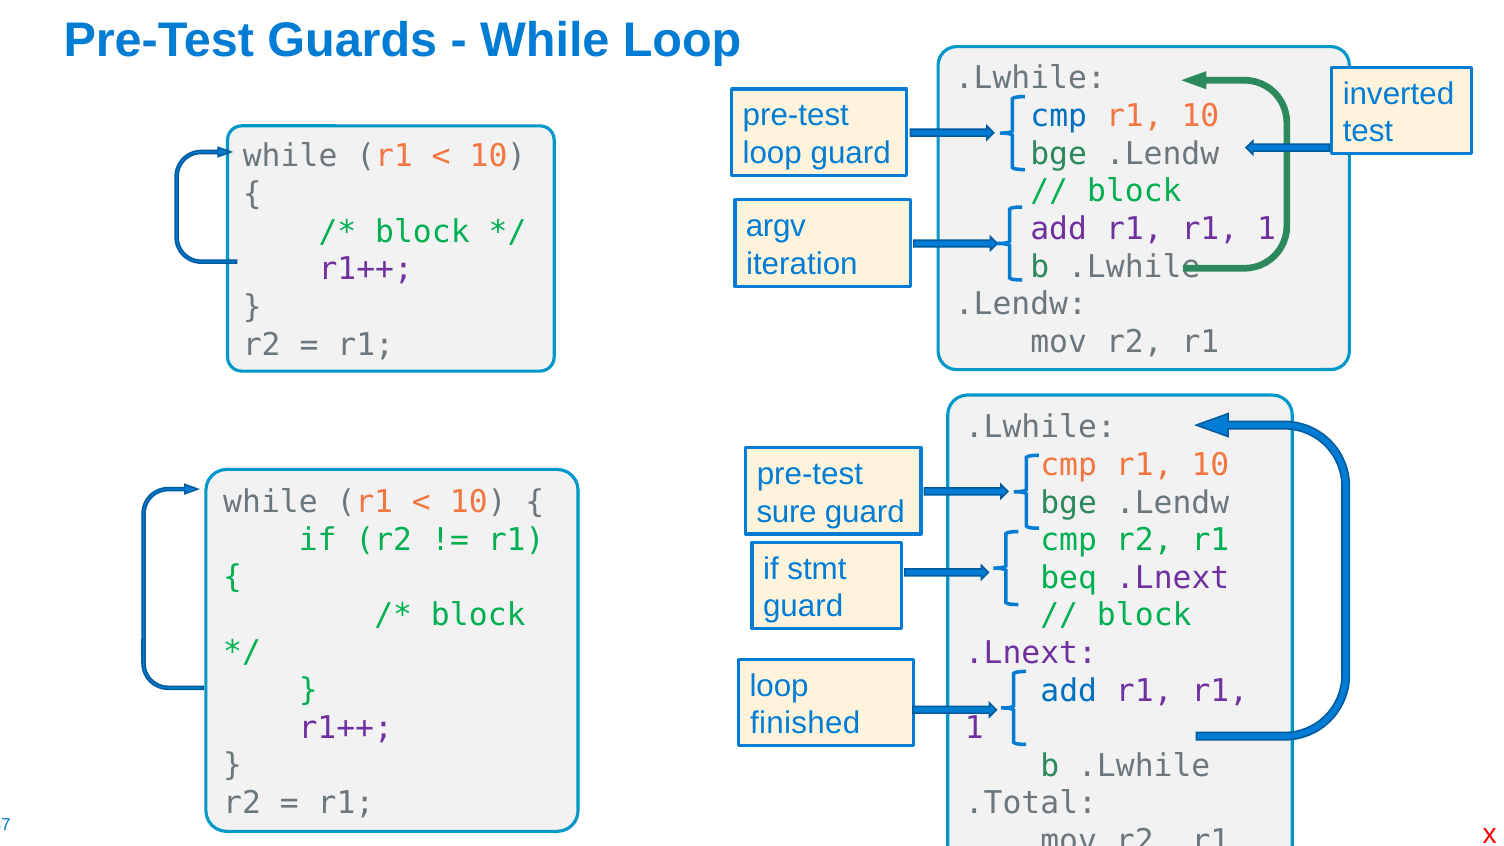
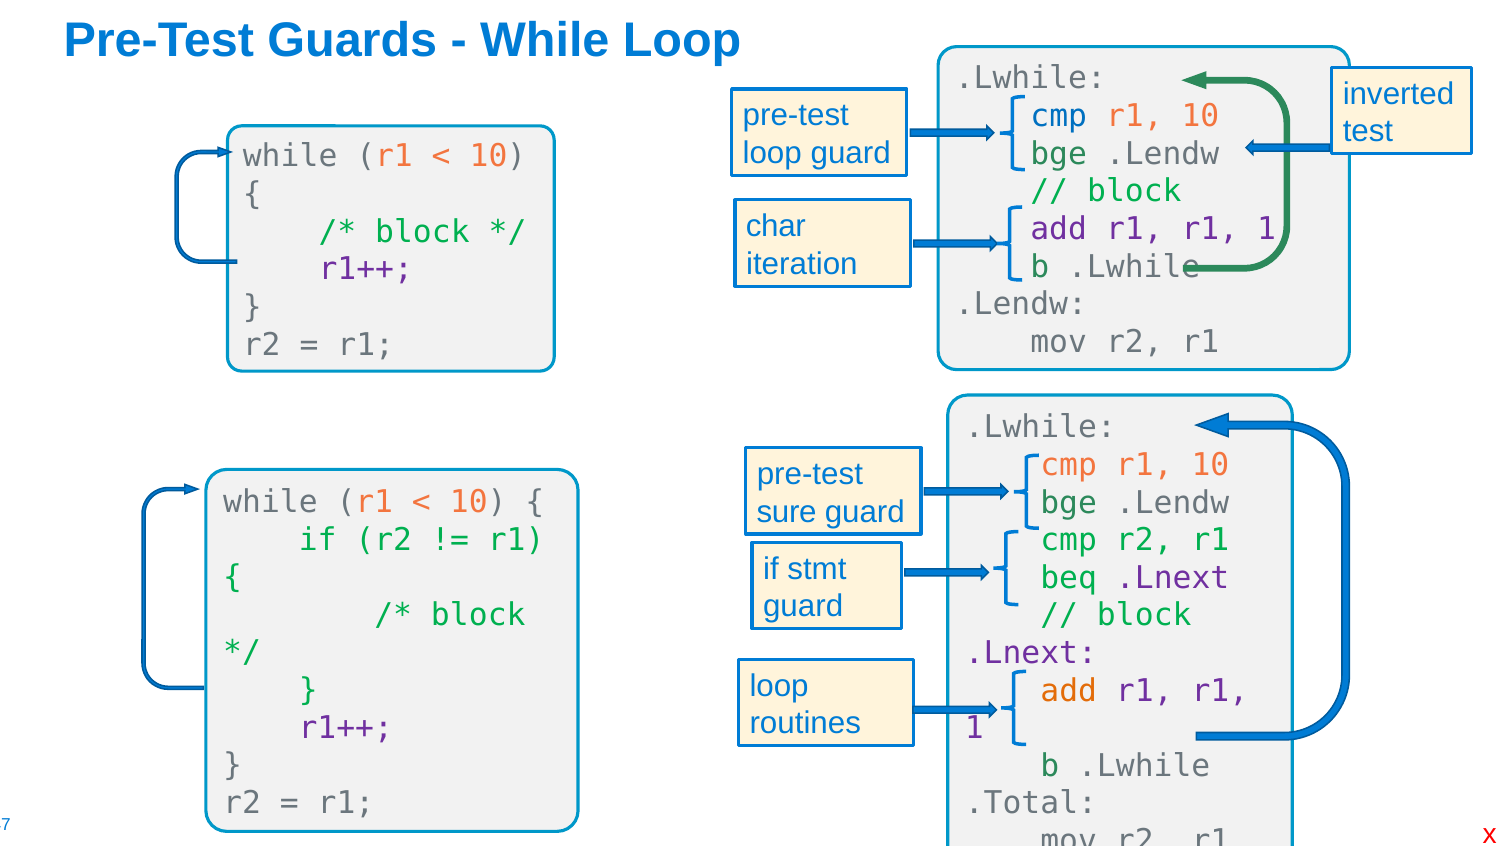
argv: argv -> char (776, 226)
add colour: blue -> orange (1069, 691)
finished: finished -> routines (805, 723)
